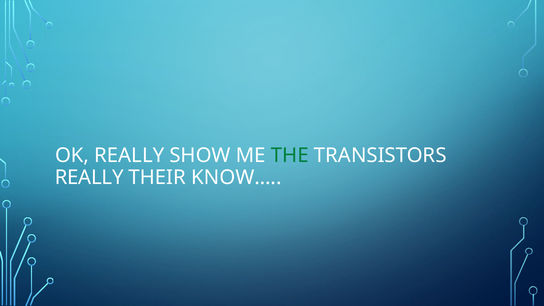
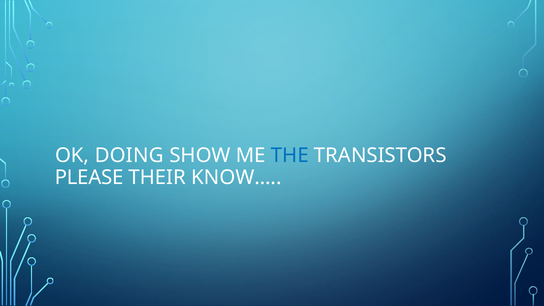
OK REALLY: REALLY -> DOING (129, 155)
THE colour: green -> blue (290, 155)
REALLY: REALLY -> PLEASE (89, 177)
